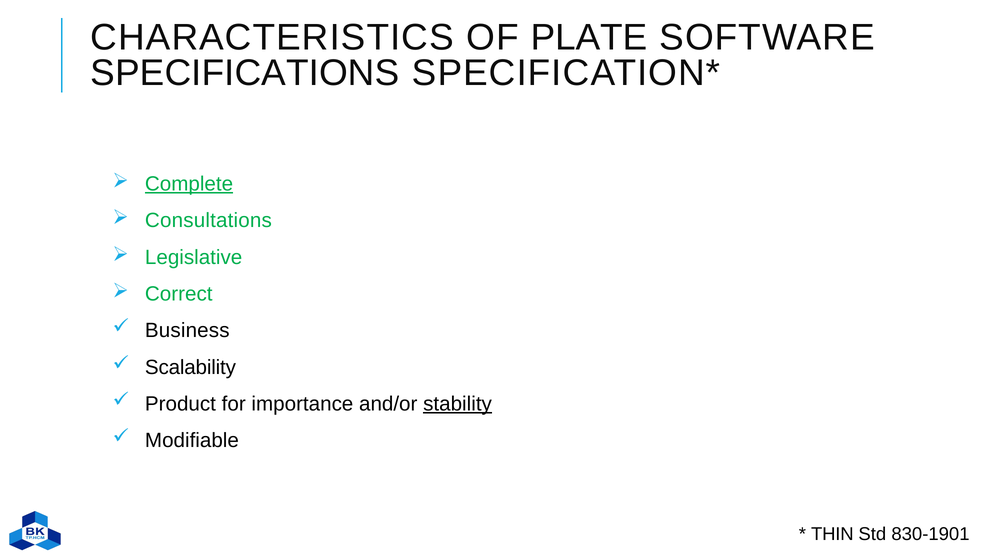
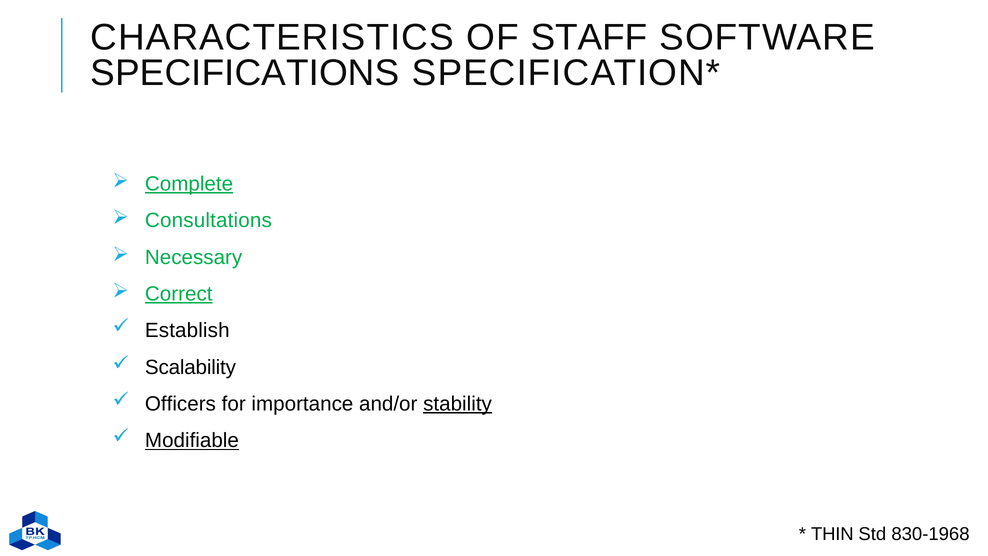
PLATE: PLATE -> STAFF (589, 38)
Legislative: Legislative -> Necessary (194, 257)
Correct underline: none -> present (179, 294)
Business: Business -> Establish (187, 330)
Product: Product -> Officers (180, 404)
Modifiable underline: none -> present (192, 440)
830-1901: 830-1901 -> 830-1968 (930, 534)
